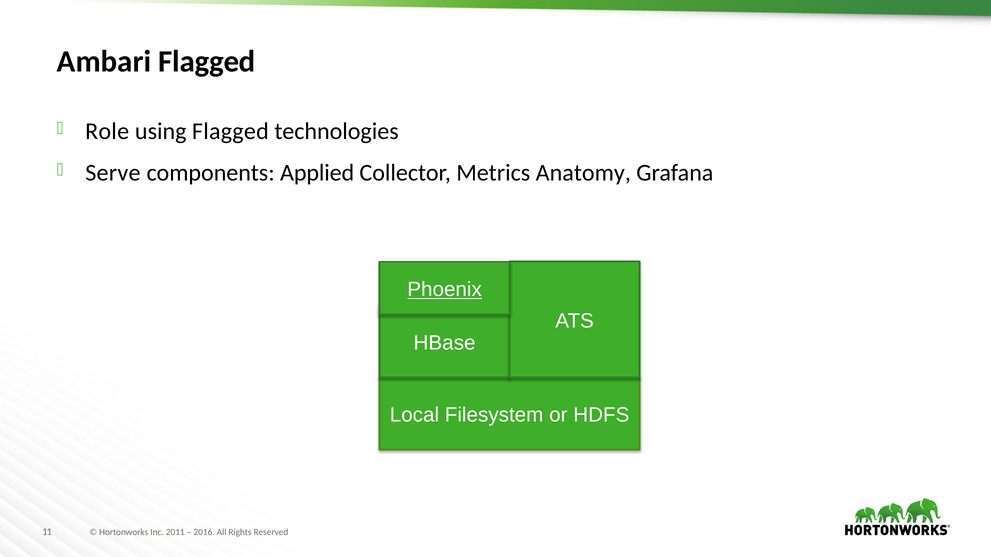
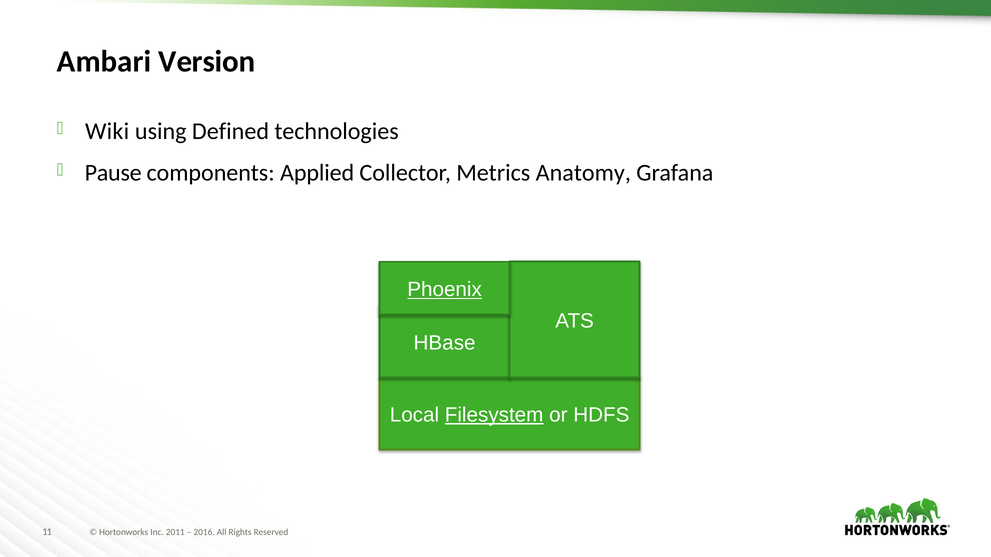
Ambari Flagged: Flagged -> Version (207, 61)
Role: Role -> Wiki (107, 132)
using Flagged: Flagged -> Defined (230, 132)
Serve: Serve -> Pause (113, 173)
Filesystem underline: none -> present (494, 415)
